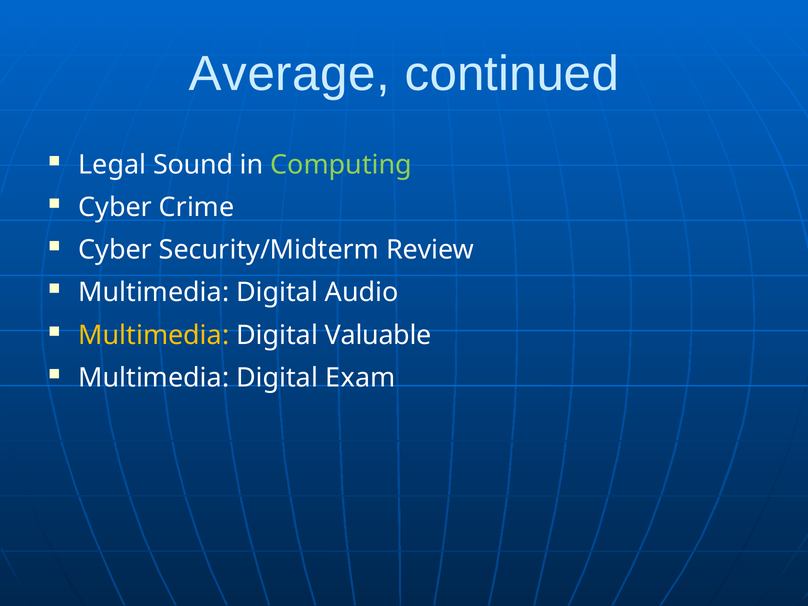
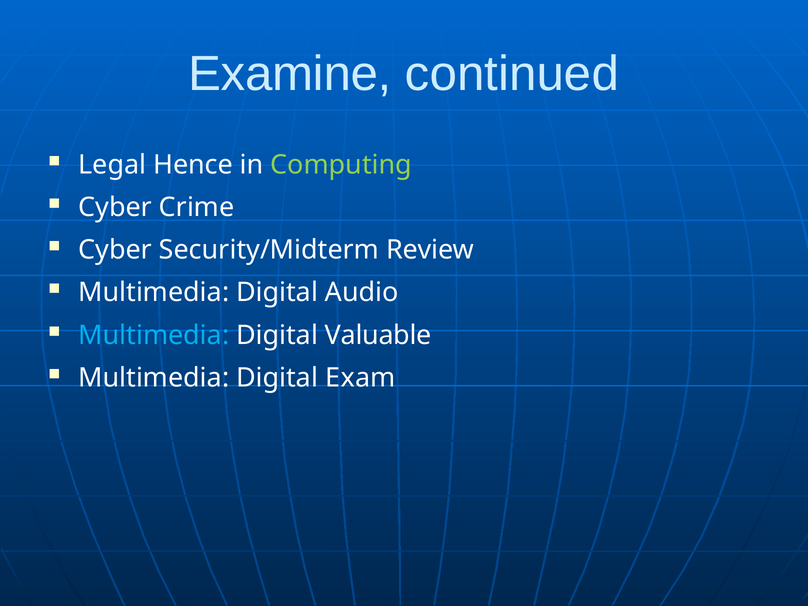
Average: Average -> Examine (290, 74)
Sound: Sound -> Hence (193, 165)
Multimedia colour: yellow -> light blue (154, 335)
